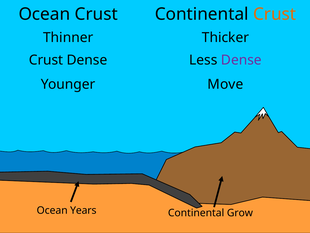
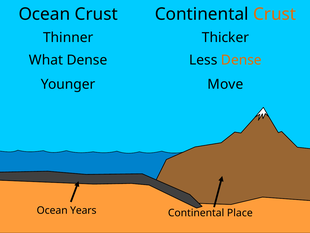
Crust: Crust -> What (46, 60)
Dense colour: purple -> orange (241, 60)
Grow: Grow -> Place (240, 213)
